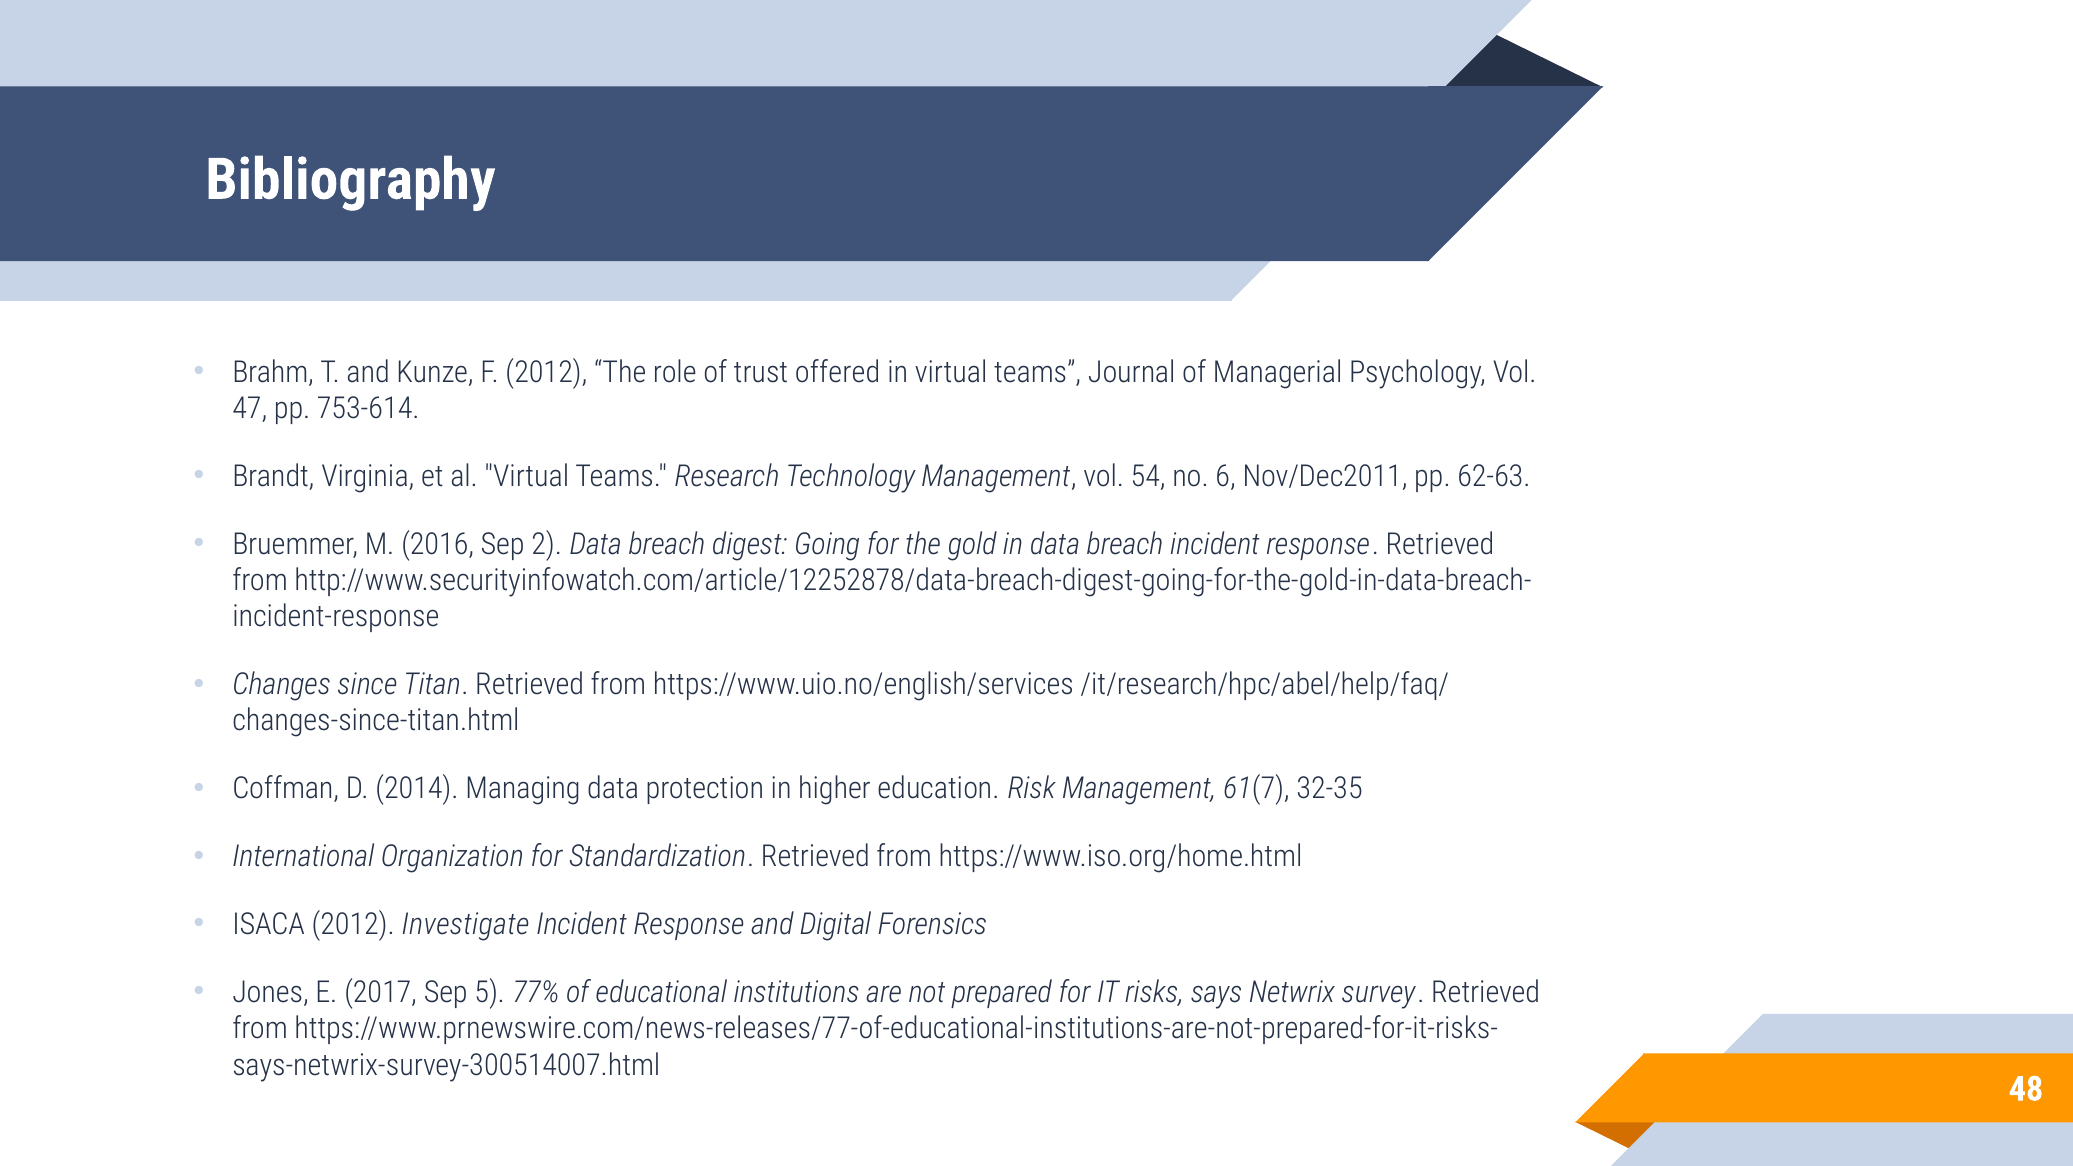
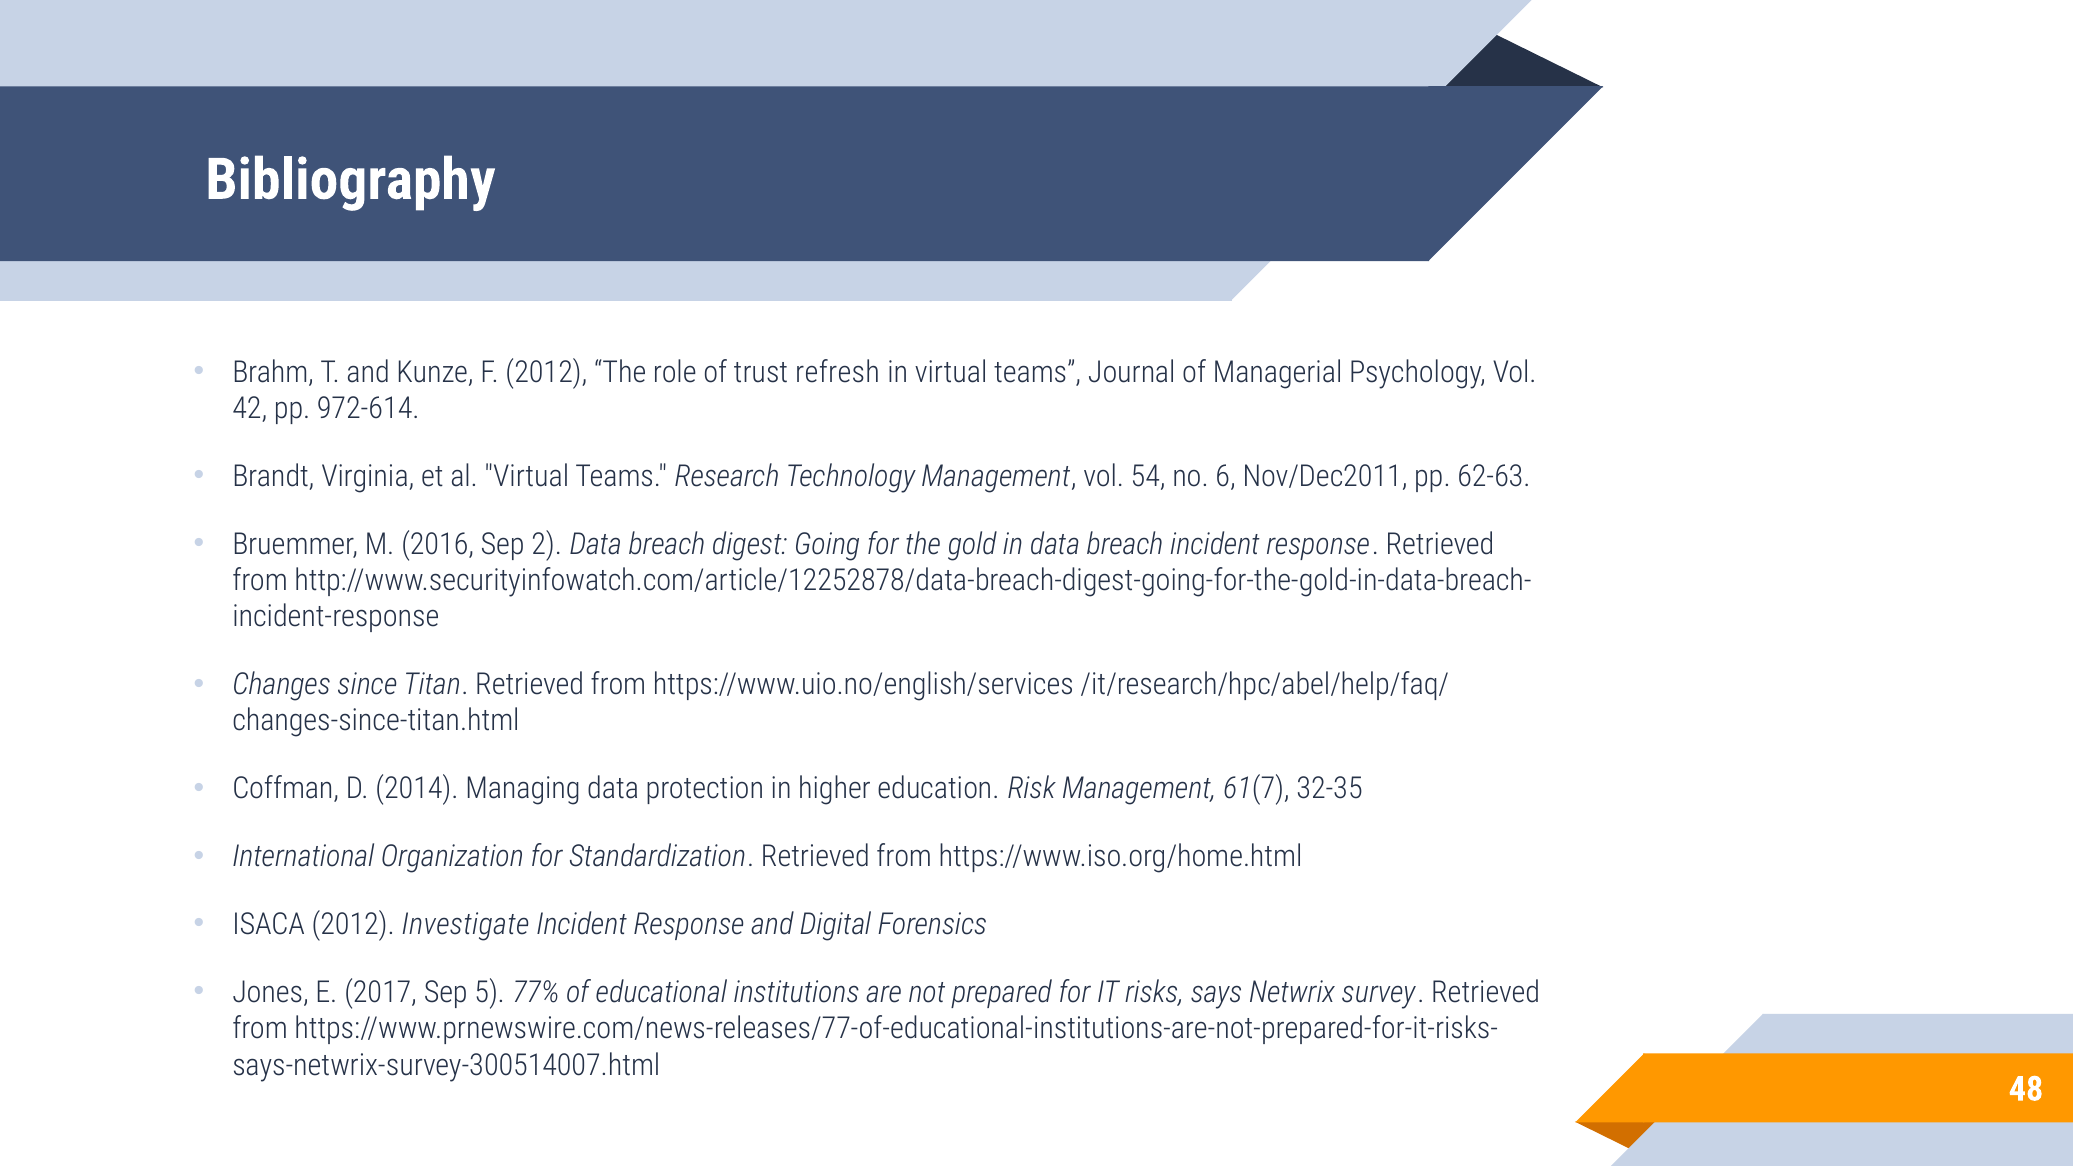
offered: offered -> refresh (838, 372)
47: 47 -> 42 (250, 409)
753-614: 753-614 -> 972-614 (368, 409)
